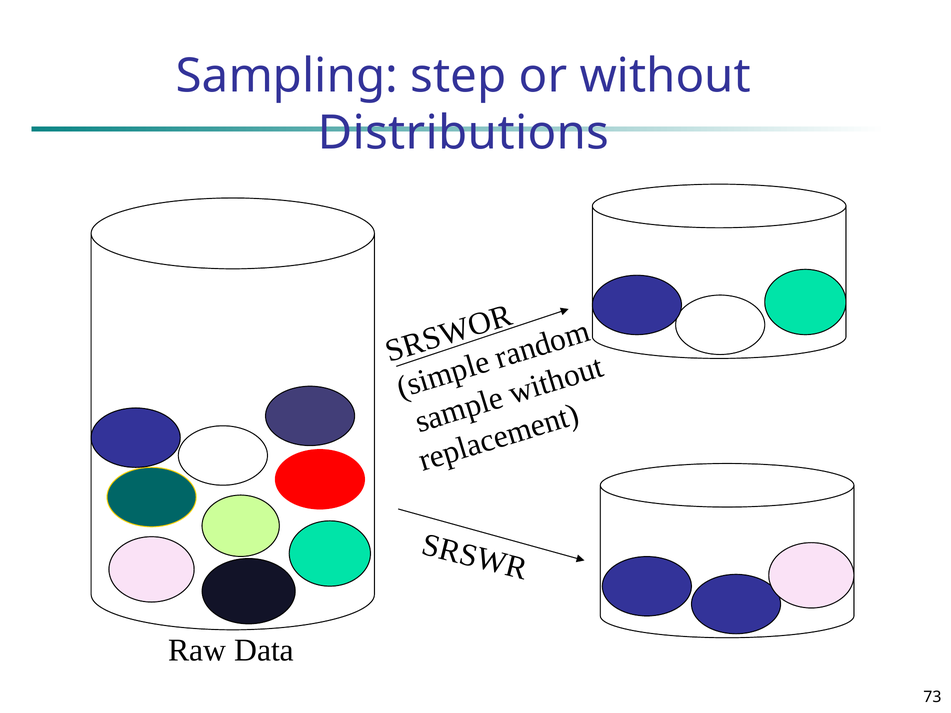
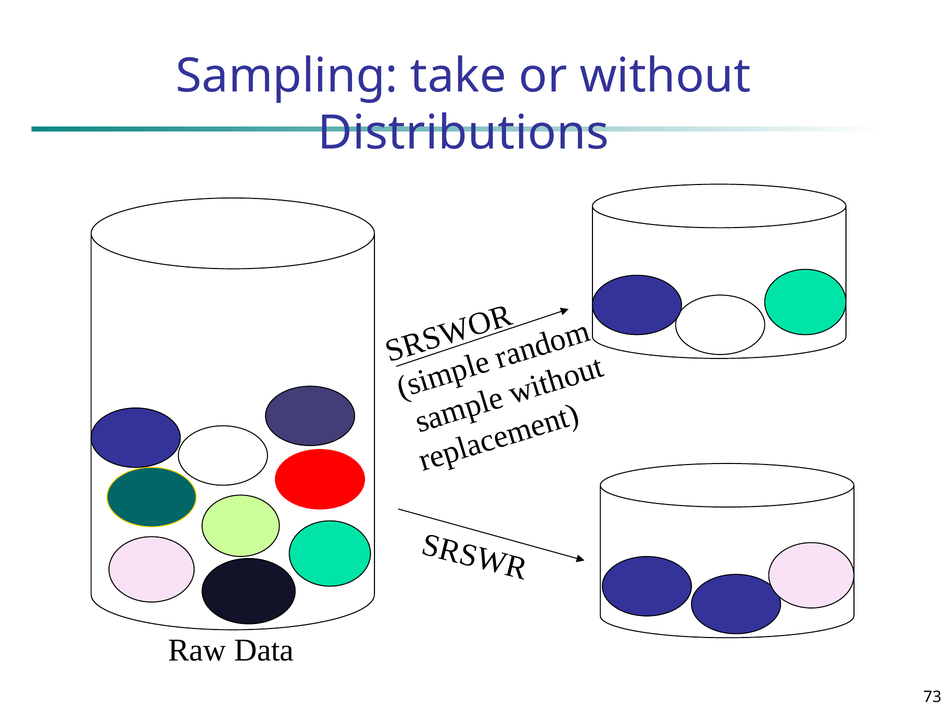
step: step -> take (458, 76)
